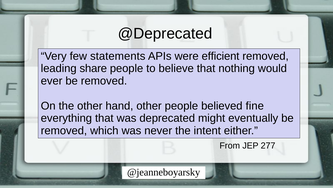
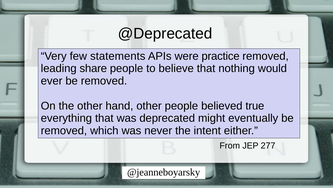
efficient: efficient -> practice (221, 56)
fine: fine -> true (255, 105)
